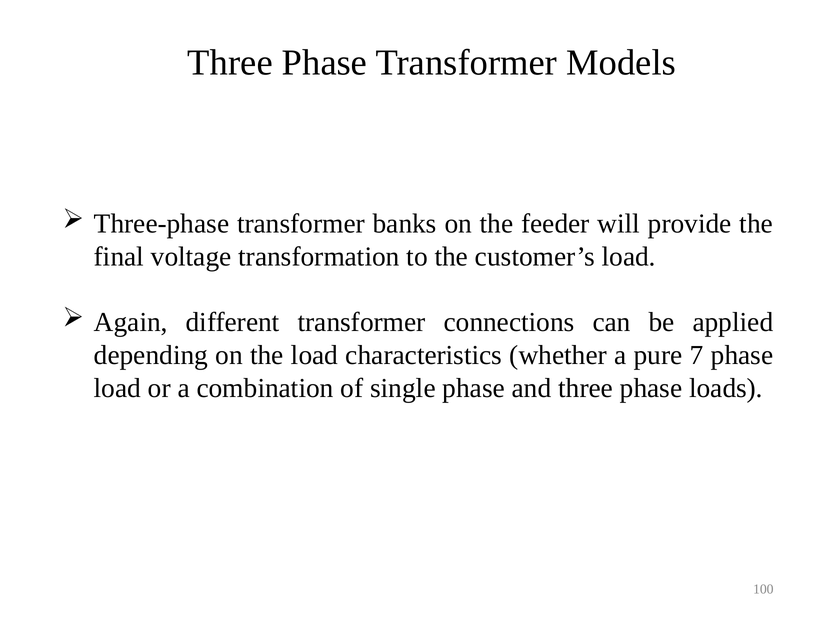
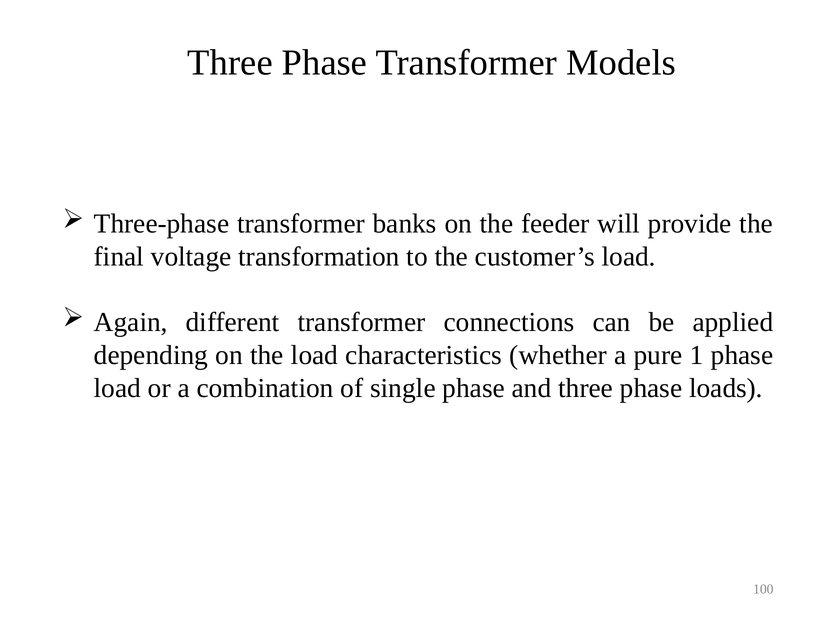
7: 7 -> 1 (697, 355)
